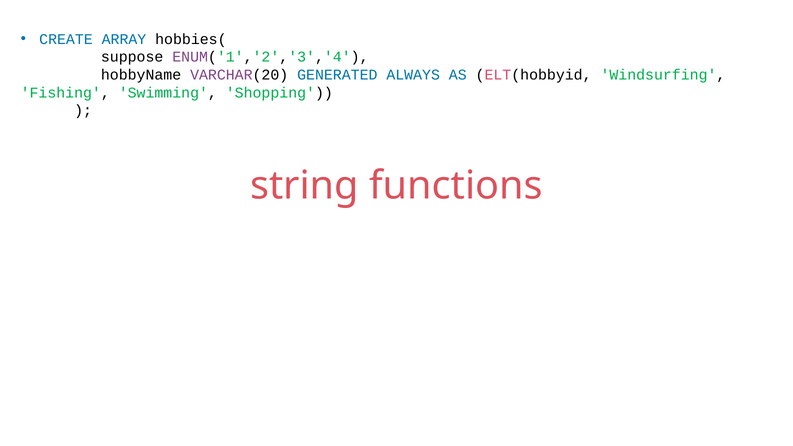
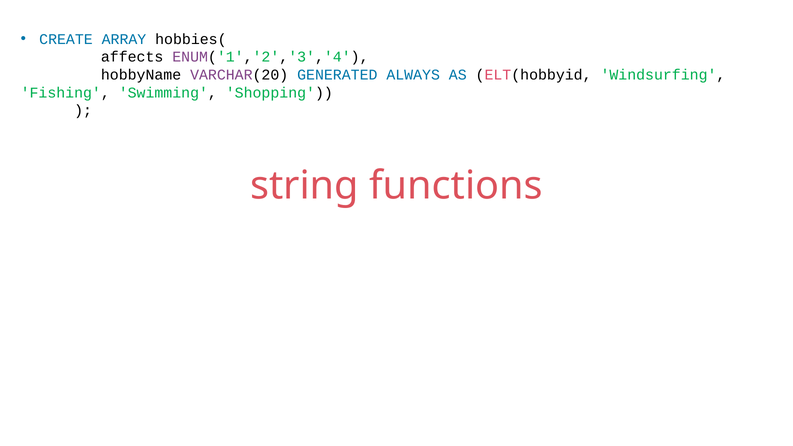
suppose: suppose -> affects (132, 57)
